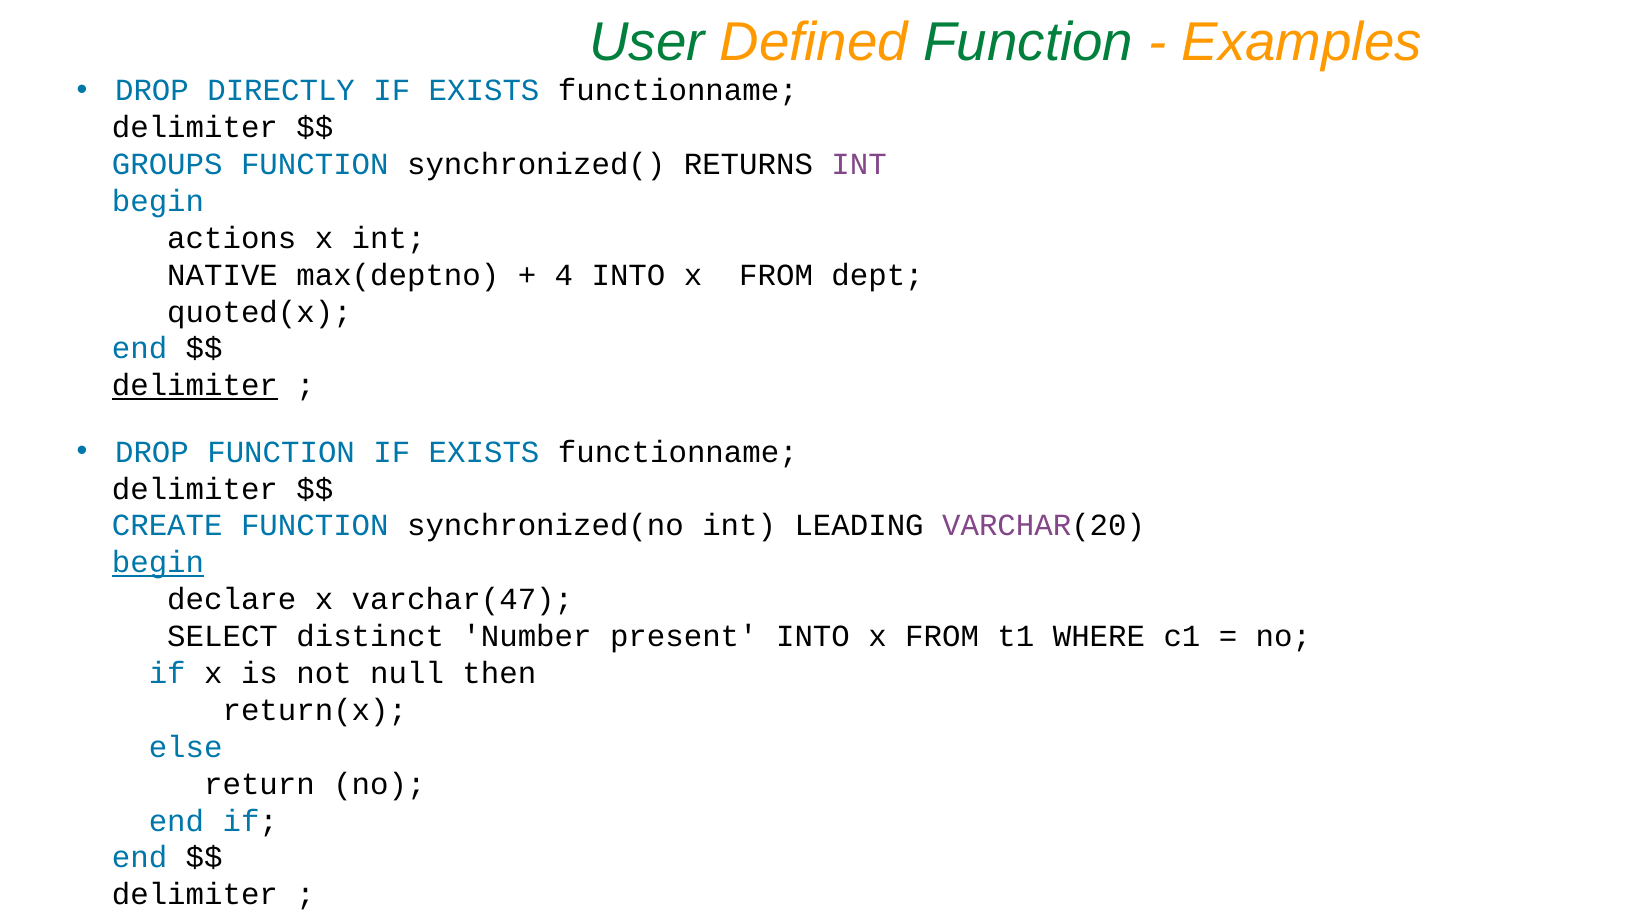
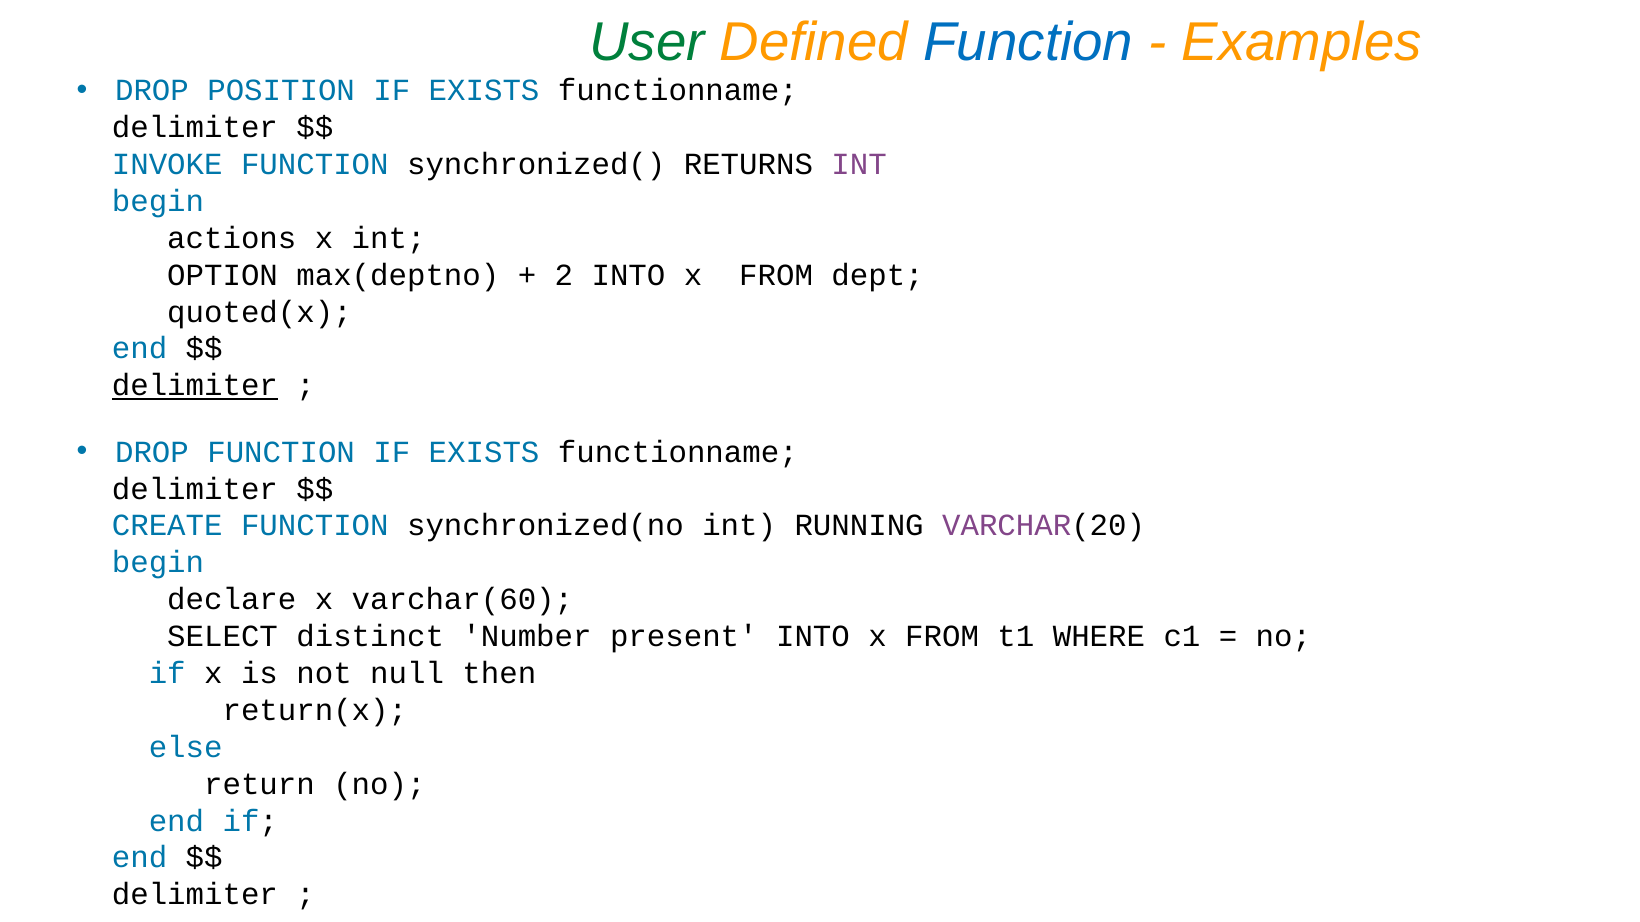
Function colour: green -> blue (1028, 43)
DIRECTLY: DIRECTLY -> POSITION (281, 91)
GROUPS: GROUPS -> INVOKE (167, 165)
NATIVE: NATIVE -> OPTION (223, 275)
4: 4 -> 2 (564, 275)
LEADING: LEADING -> RUNNING (859, 526)
begin underline: present -> none (158, 563)
varchar(47: varchar(47 -> varchar(60 (462, 600)
